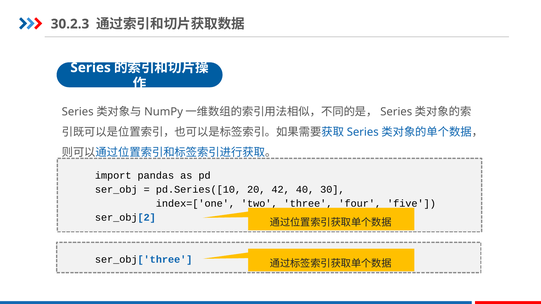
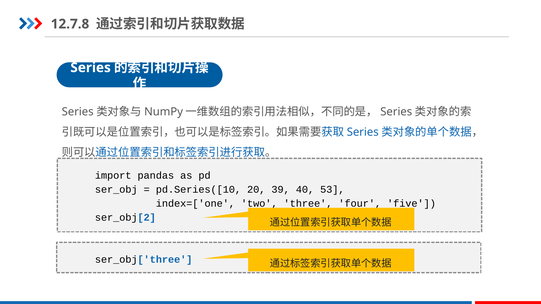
30.2.3: 30.2.3 -> 12.7.8 (70, 24)
42: 42 -> 39 (281, 190)
30: 30 -> 53 (332, 190)
